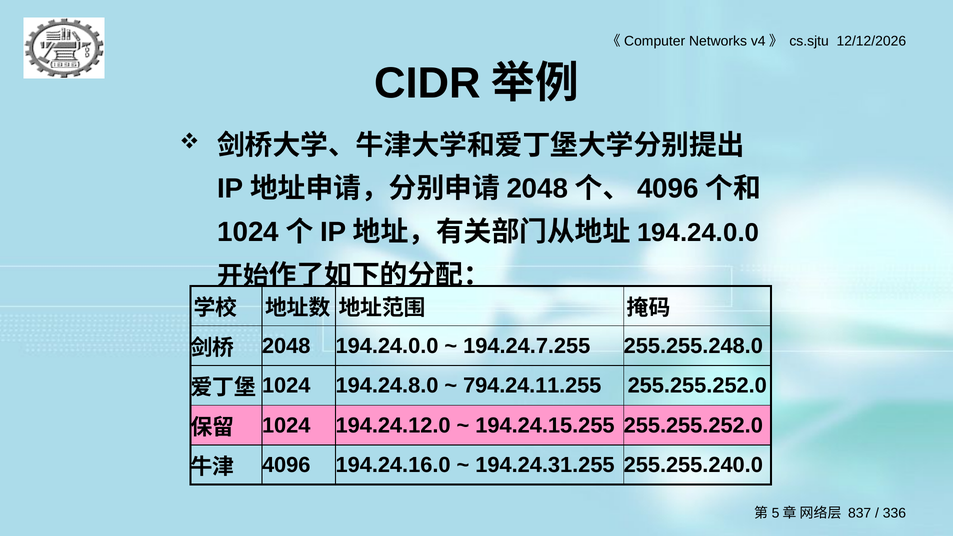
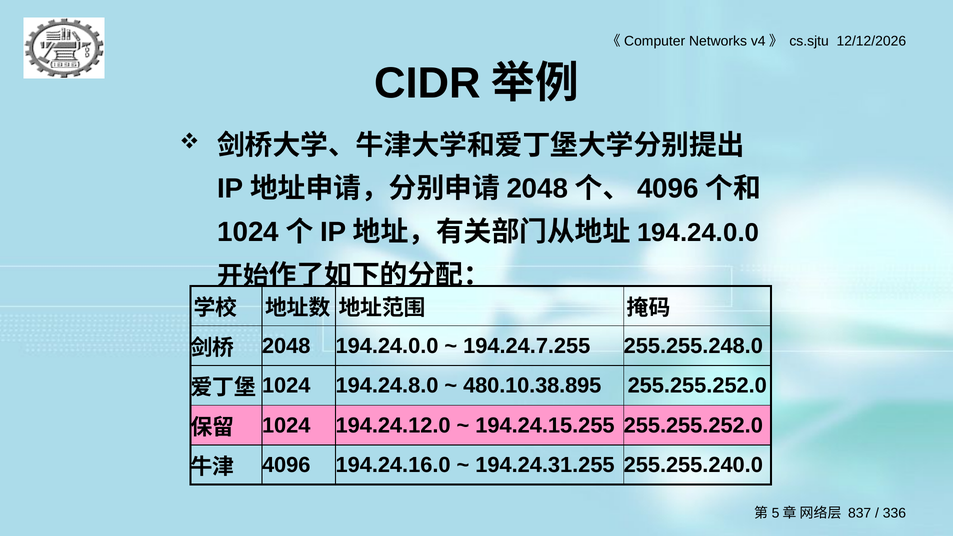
794.24.11.255: 794.24.11.255 -> 480.10.38.895 (532, 386)
